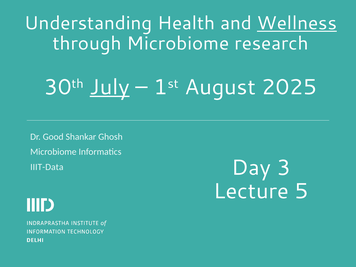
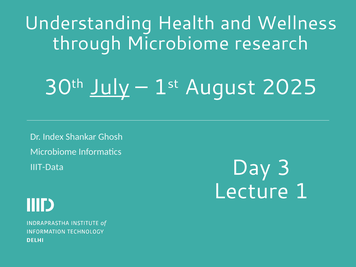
Wellness underline: present -> none (297, 23)
Good: Good -> Index (53, 137)
5: 5 -> 1 (302, 191)
